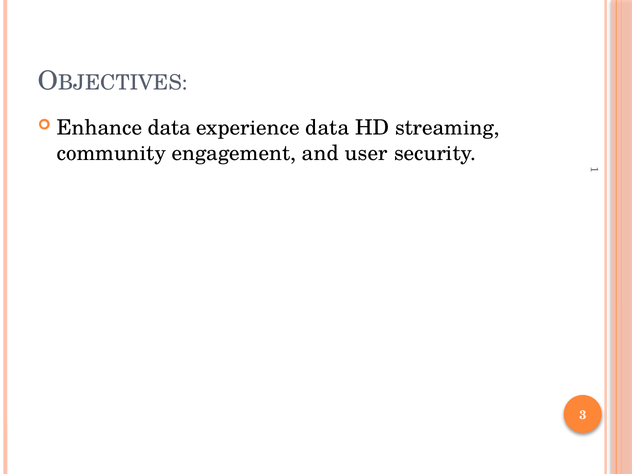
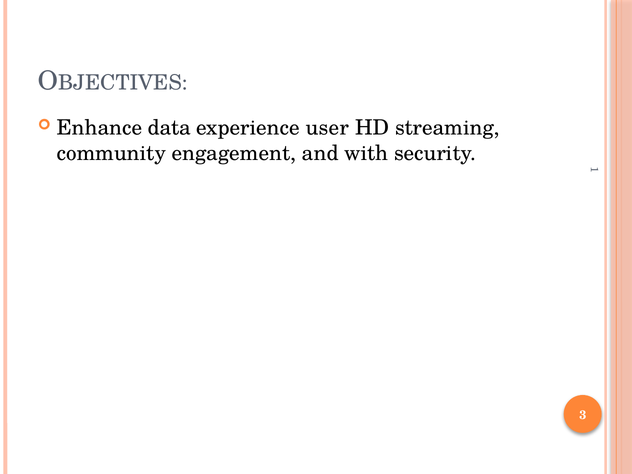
experience data: data -> user (327, 128)
user: user -> with (366, 153)
